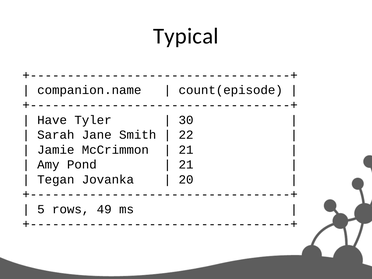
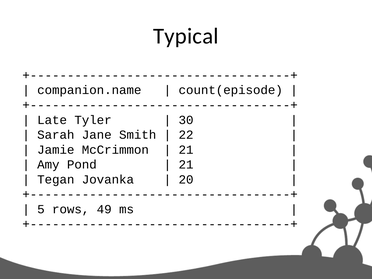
Have: Have -> Late (52, 120)
